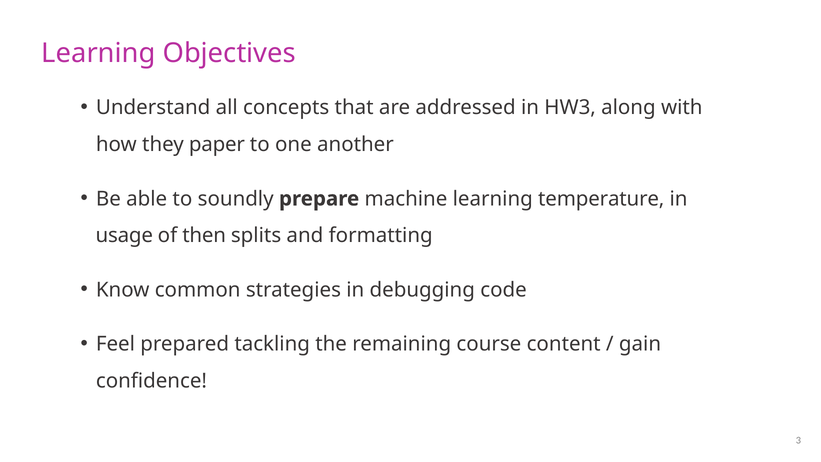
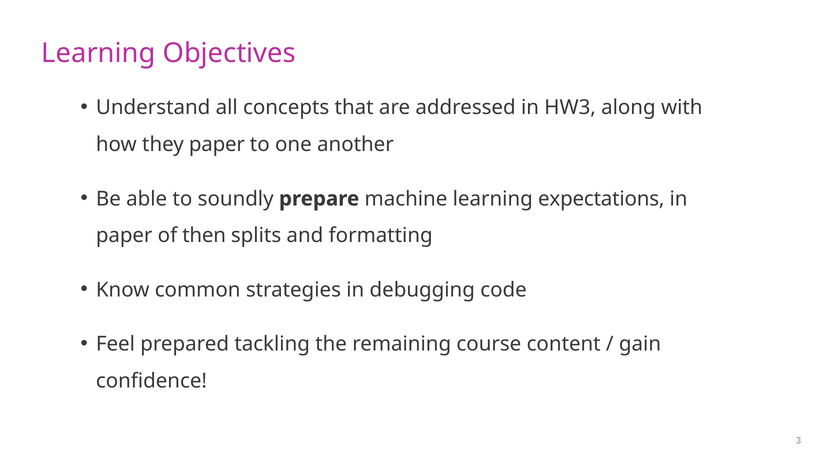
temperature: temperature -> expectations (601, 199)
usage: usage -> paper (124, 236)
